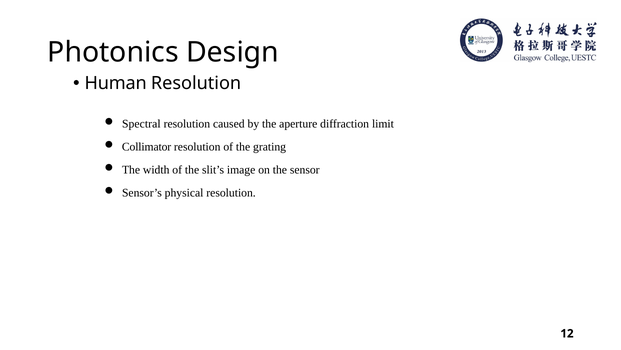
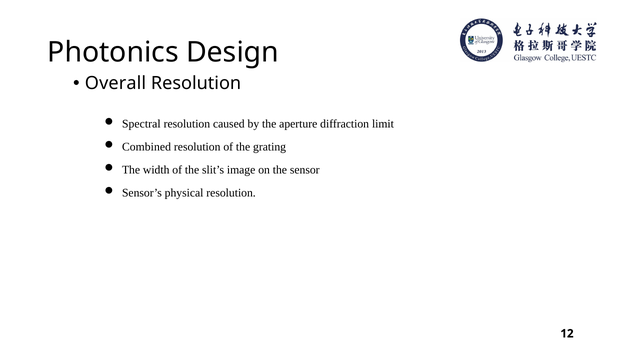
Human: Human -> Overall (116, 83)
Collimator: Collimator -> Combined (146, 146)
